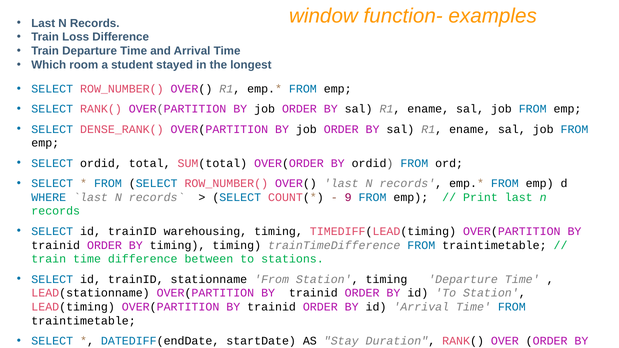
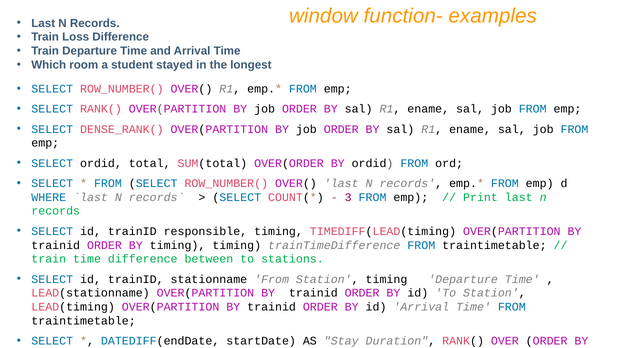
9: 9 -> 3 (348, 197)
warehousing: warehousing -> responsible (205, 231)
